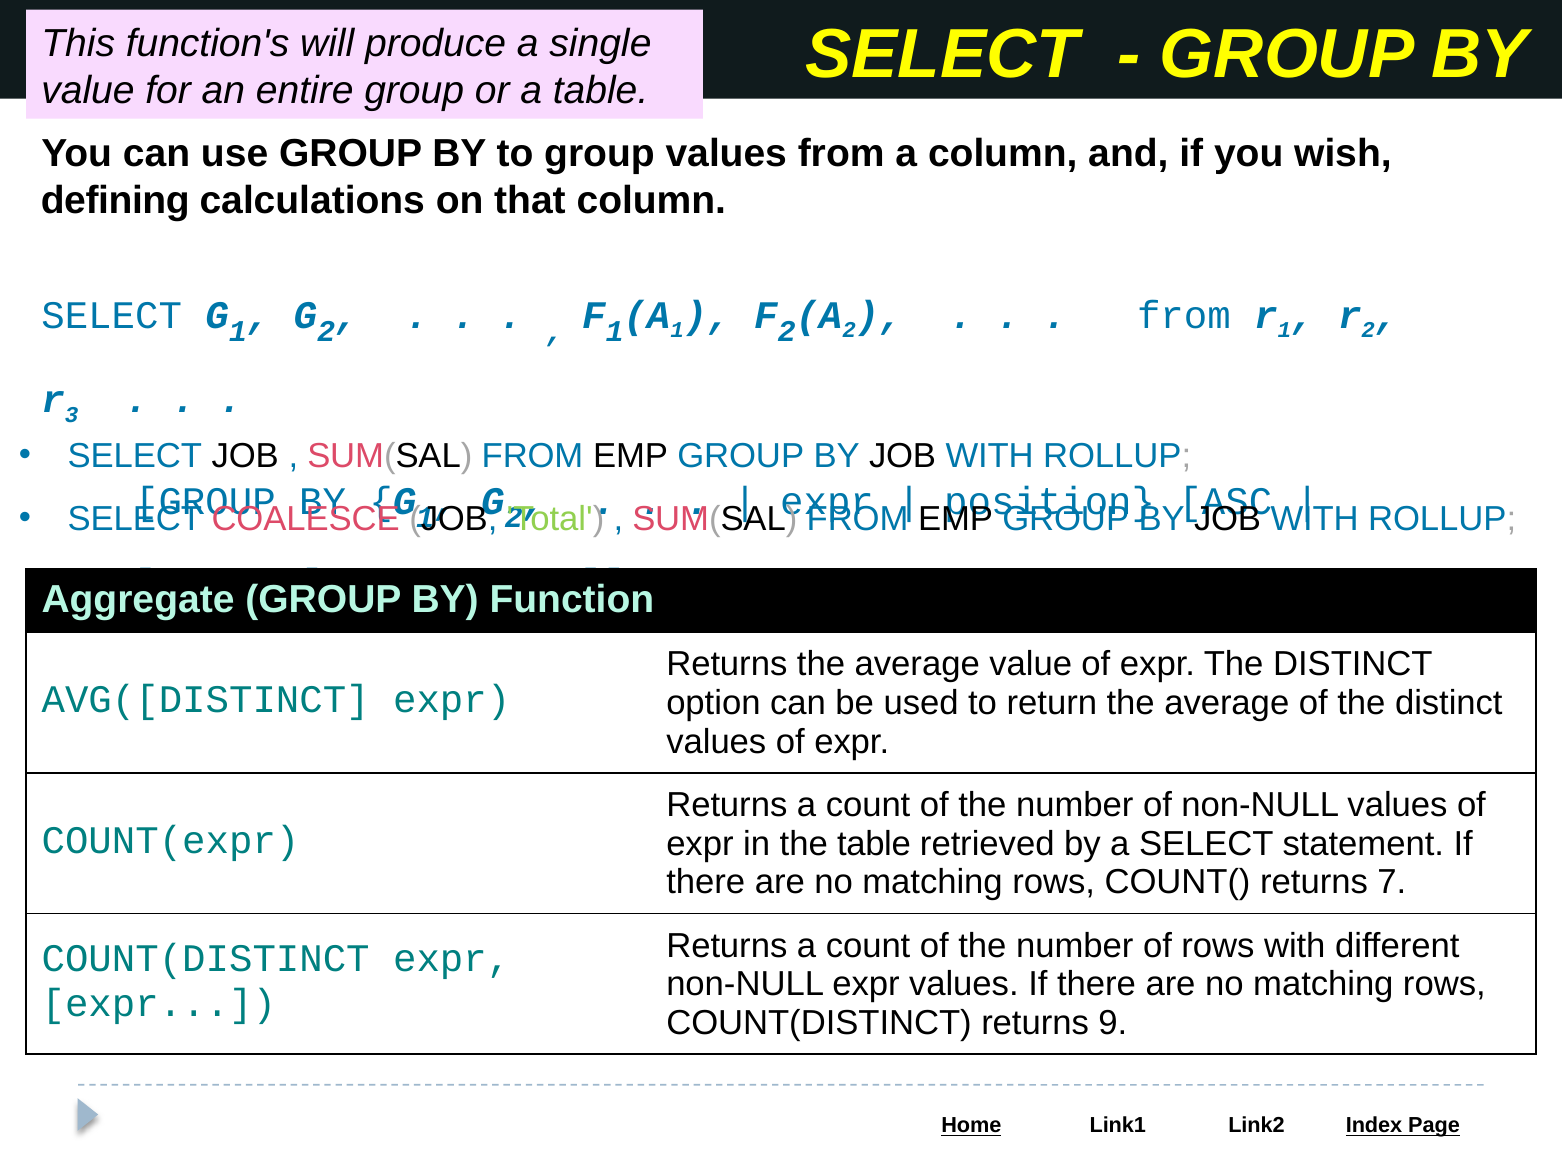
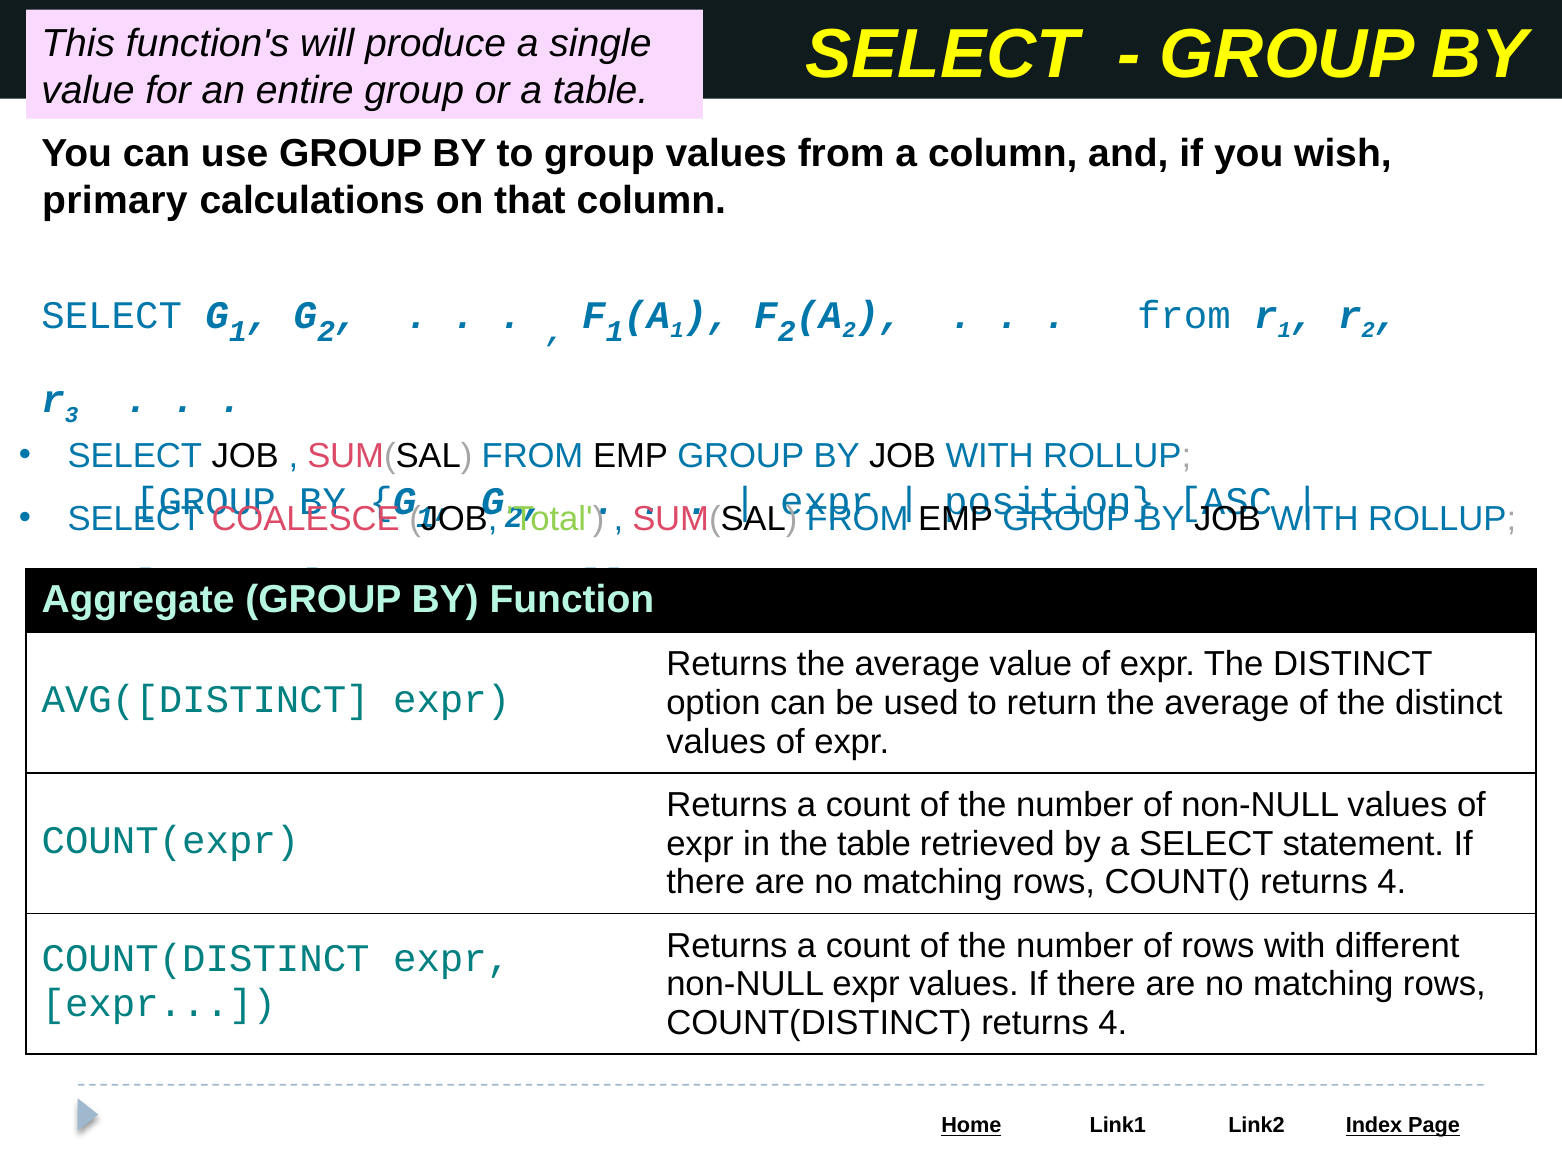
defining: defining -> primary (115, 201)
COUNT( returns 7: 7 -> 4 (1392, 883)
COUNT(DISTINCT returns 9: 9 -> 4 (1113, 1023)
